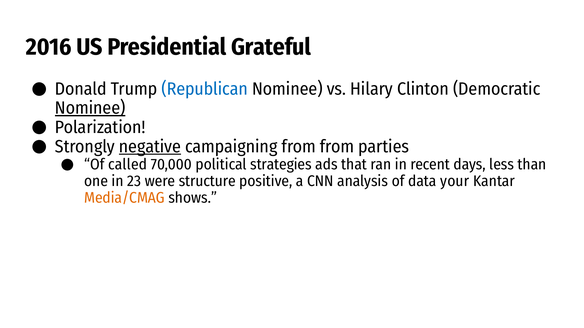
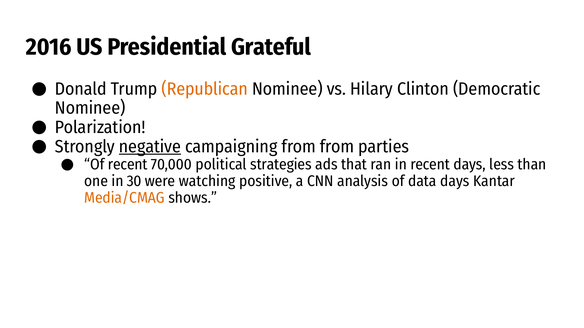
Republican colour: blue -> orange (205, 89)
Nominee underline: present -> none (90, 108)
Of called: called -> recent (128, 165)
23: 23 -> 30 (134, 181)
structure: structure -> watching (207, 181)
data your: your -> days (455, 181)
